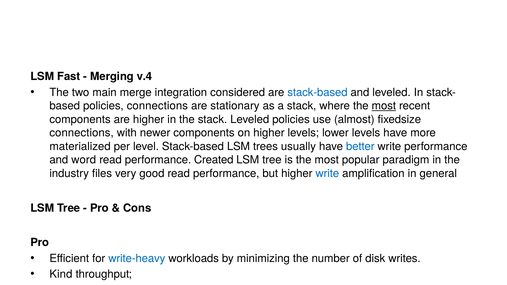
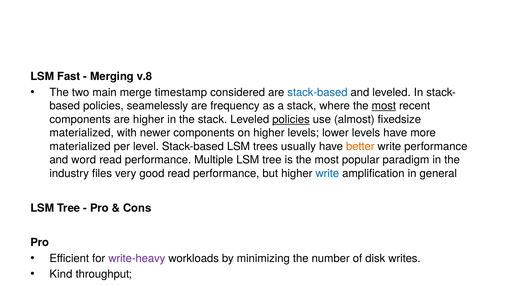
v.4: v.4 -> v.8 (144, 77)
integration: integration -> timestamp (181, 92)
policies connections: connections -> seamelessly (157, 106)
stationary: stationary -> frequency (235, 106)
policies underline: none -> present (291, 119)
connections: connections -> materialized (82, 133)
better colour: blue -> orange (360, 146)
performance Created: Created -> Multiple (214, 160)
write-heavy colour: blue -> purple (137, 259)
